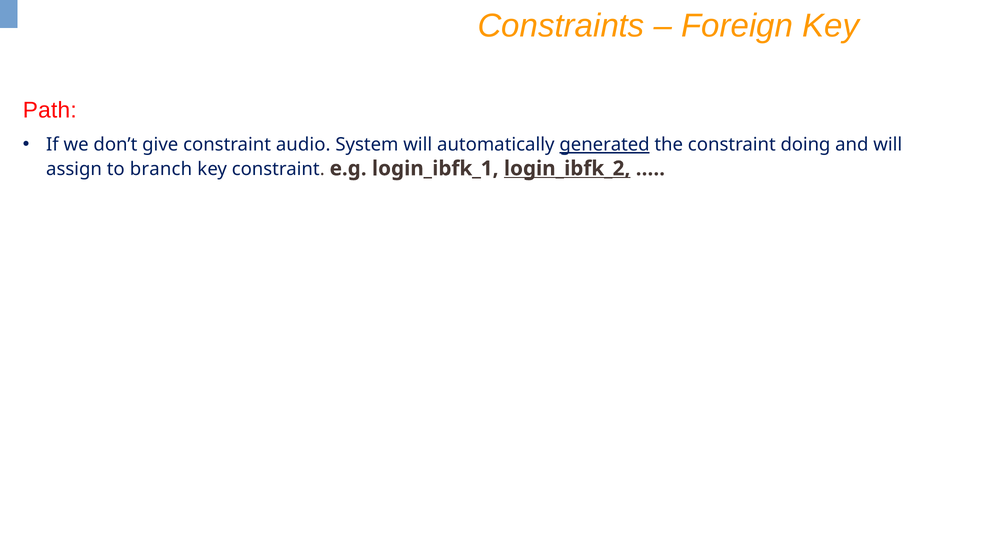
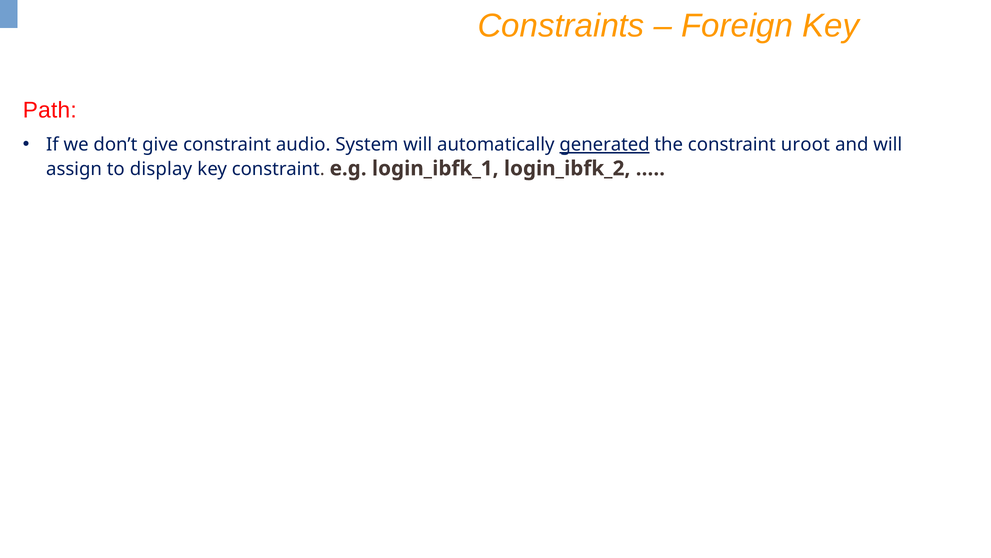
doing: doing -> uroot (805, 145)
branch: branch -> display (161, 169)
login_ibfk_2 underline: present -> none (567, 168)
